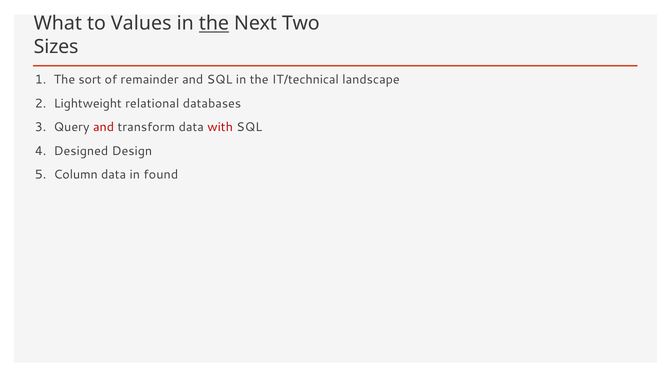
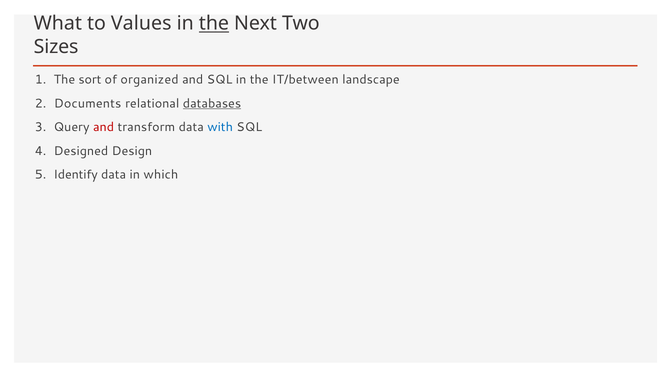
remainder: remainder -> organized (150, 80)
IT/technical: IT/technical -> IT/between (305, 80)
Lightweight: Lightweight -> Documents (88, 104)
databases underline: none -> present (212, 104)
with colour: red -> blue (220, 127)
Column: Column -> Identify (76, 175)
found: found -> which (161, 175)
